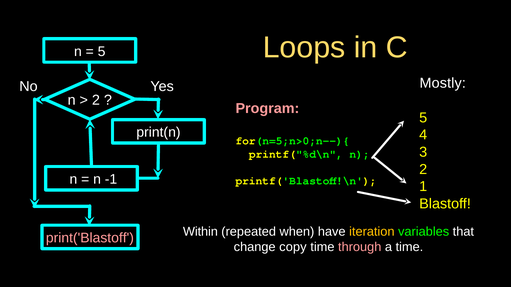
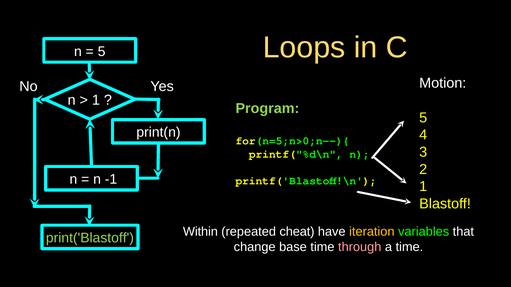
Mostly: Mostly -> Motion (443, 83)
2: 2 -> 1 (96, 100)
Program colour: pink -> light green (267, 109)
when: when -> cheat (297, 232)
print('Blastoff colour: pink -> light green (90, 238)
copy: copy -> base (293, 247)
